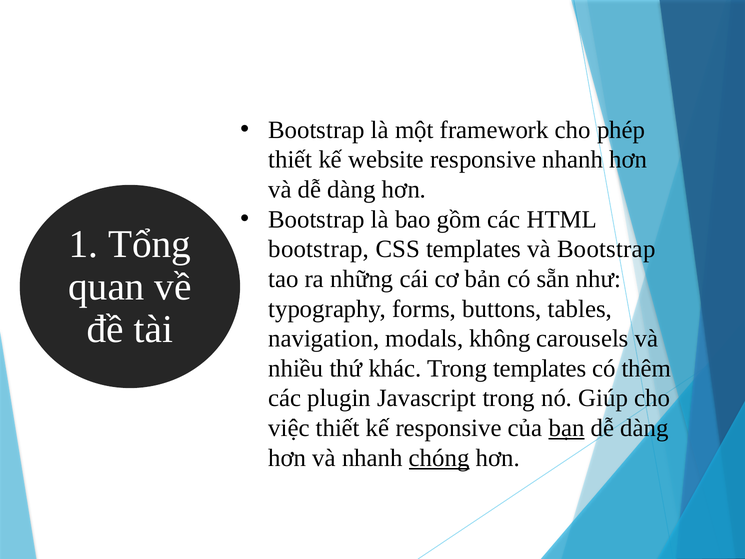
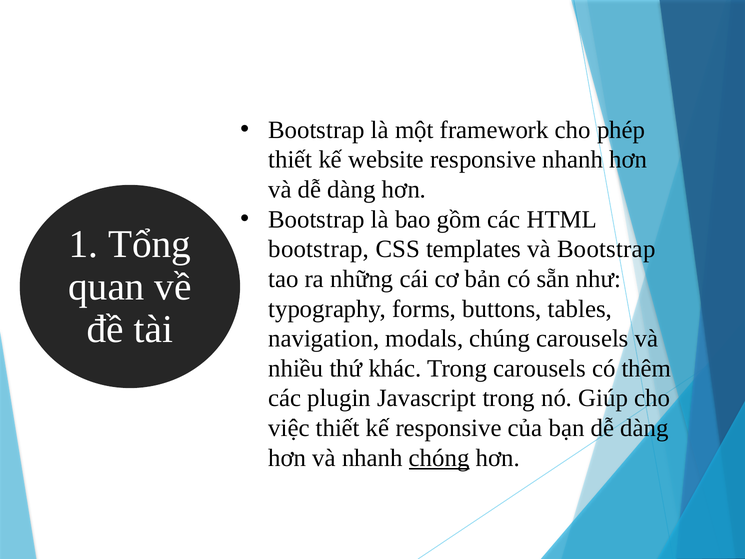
không: không -> chúng (500, 338)
Trong templates: templates -> carousels (540, 368)
bạn underline: present -> none (567, 428)
